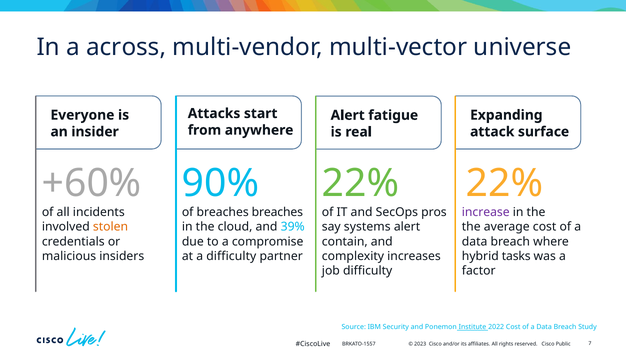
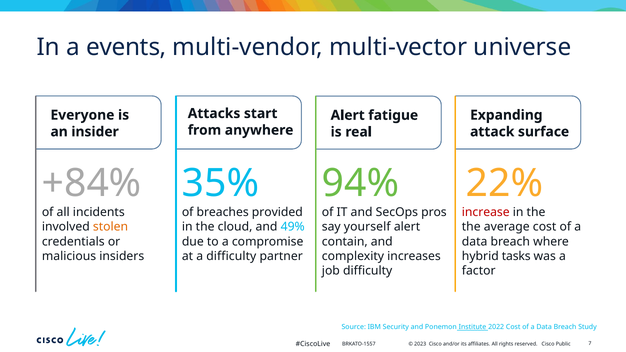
across: across -> events (126, 47)
+60%: +60% -> +84% (92, 184)
90%: 90% -> 35% (221, 184)
22%: 22% -> 94% (361, 184)
breaches breaches: breaches -> provided (277, 212)
increase colour: purple -> red (486, 212)
39%: 39% -> 49% (293, 227)
systems: systems -> yourself (367, 227)
